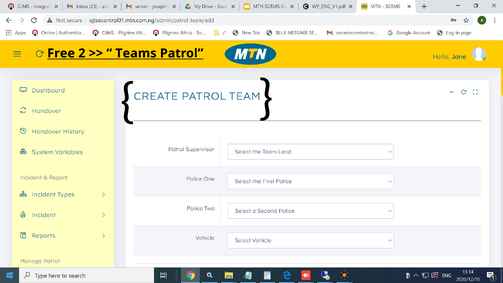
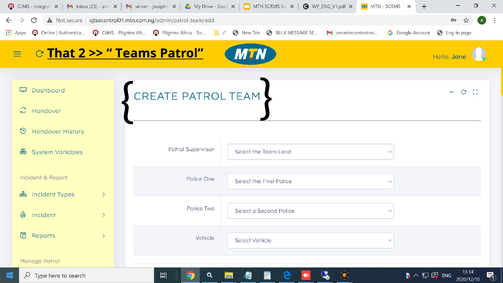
Free: Free -> That (61, 53)
